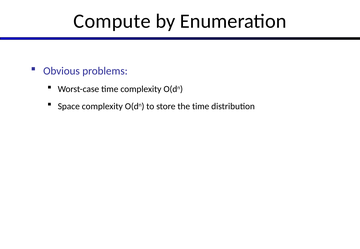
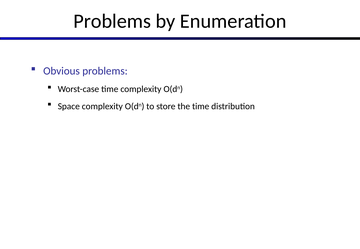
Compute: Compute -> Problems (112, 21)
